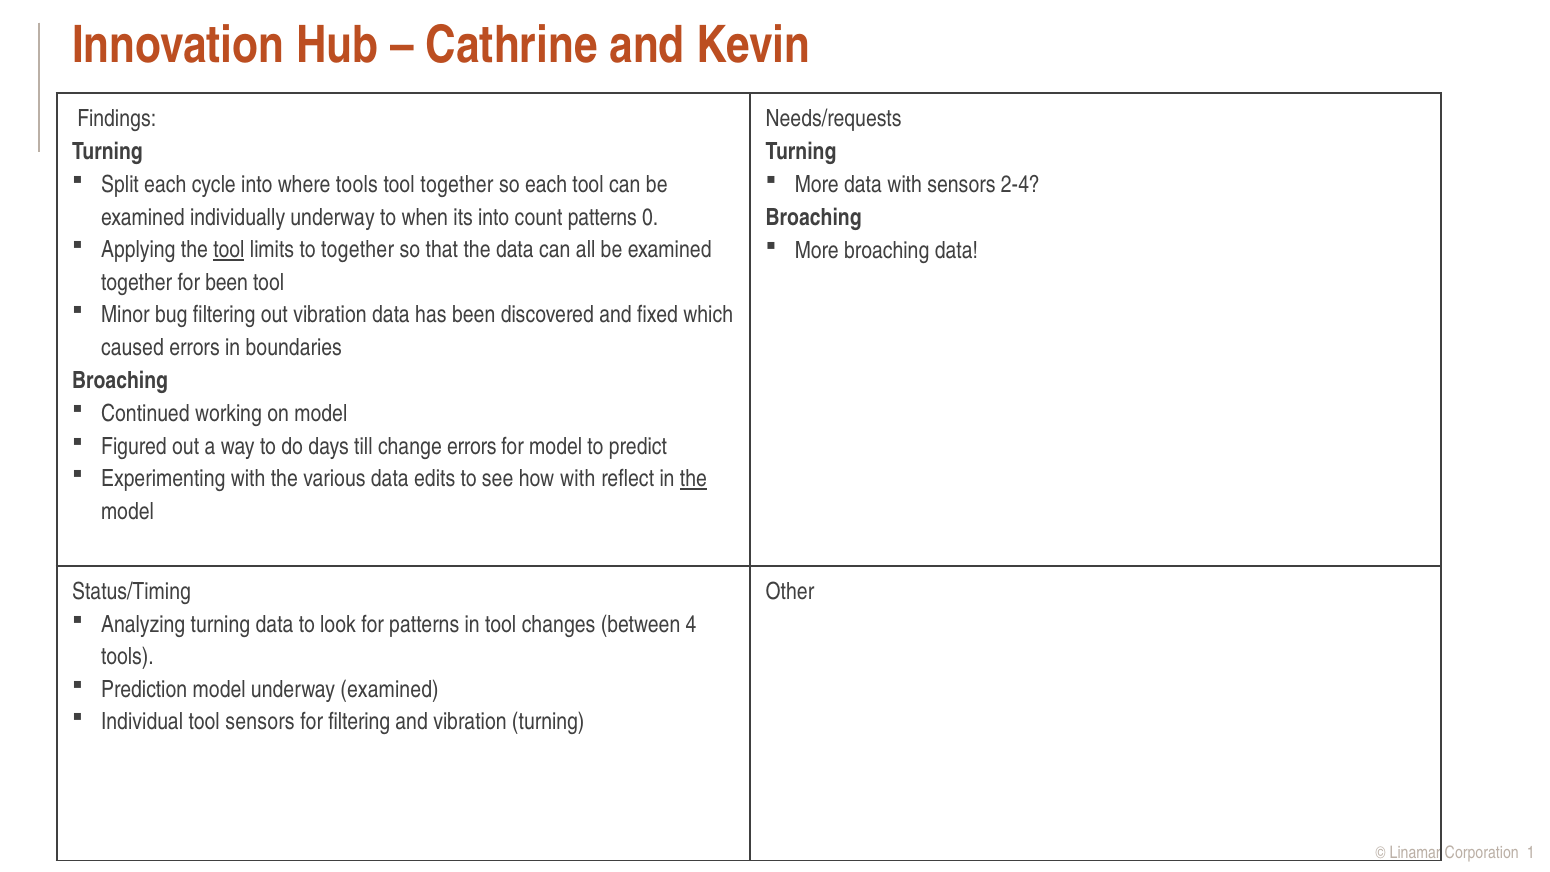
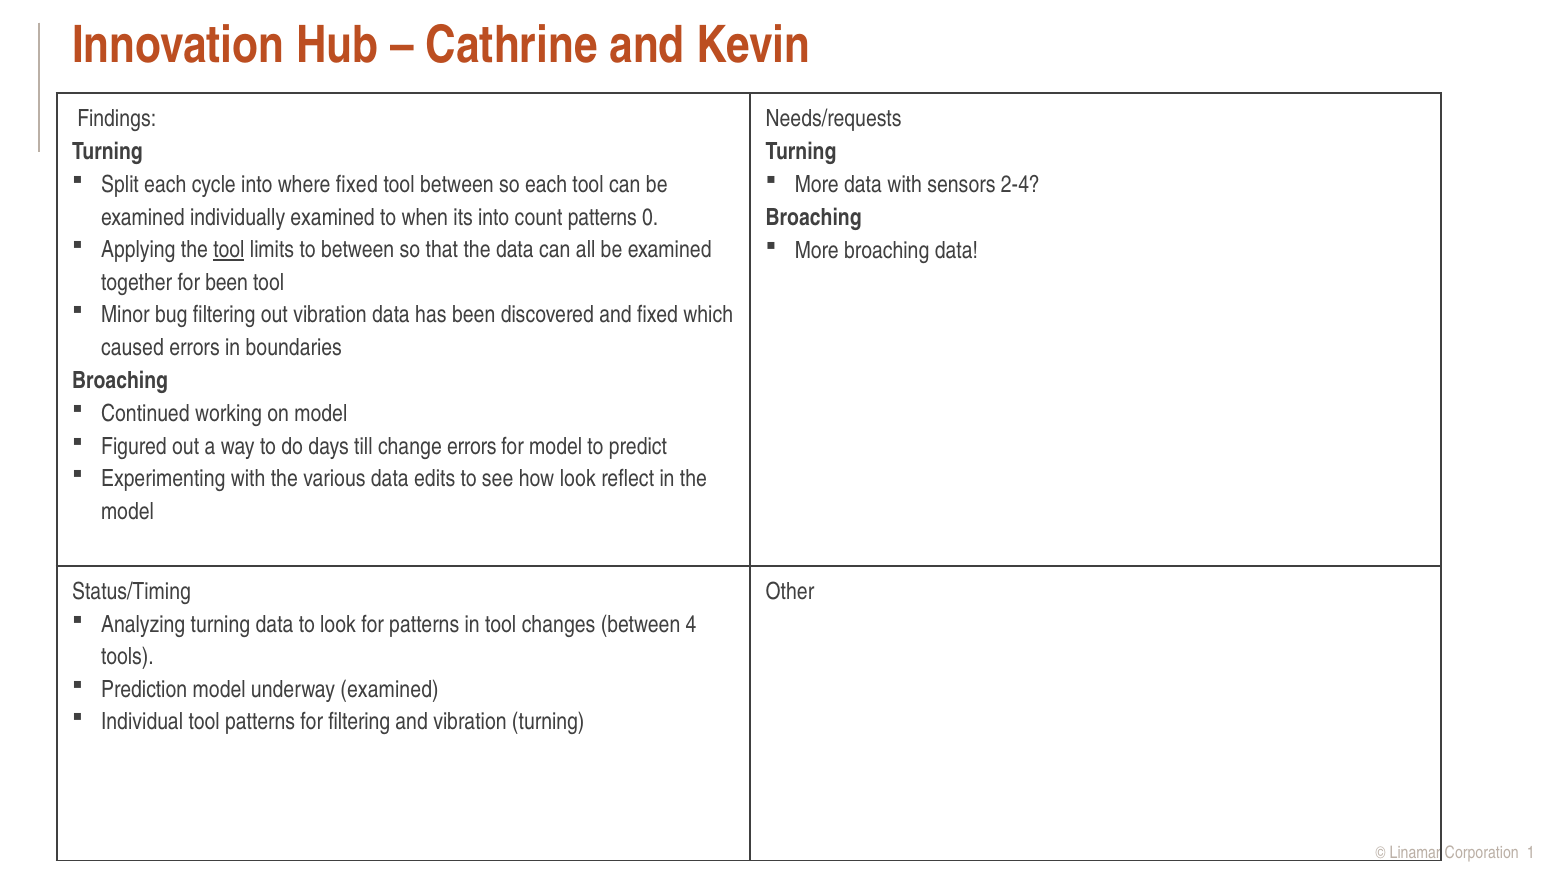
where tools: tools -> fixed (357, 185)
tool together: together -> between (457, 185)
individually underway: underway -> examined (333, 217)
to together: together -> between (358, 250)
how with: with -> look (578, 479)
the underline: present -> none (693, 479)
tool sensors: sensors -> patterns (260, 722)
